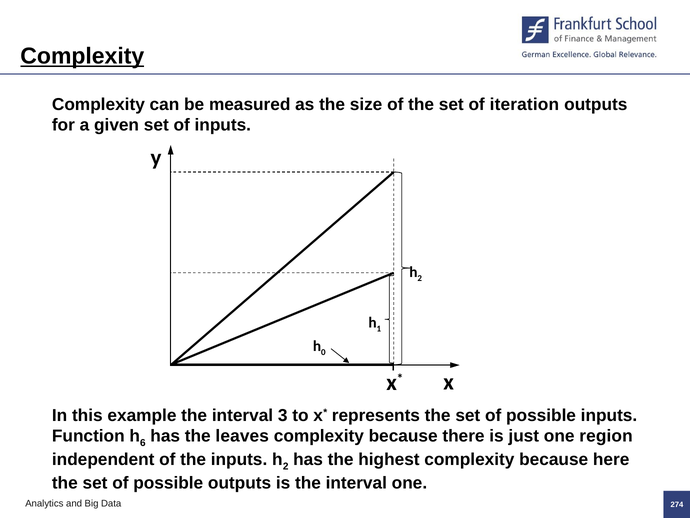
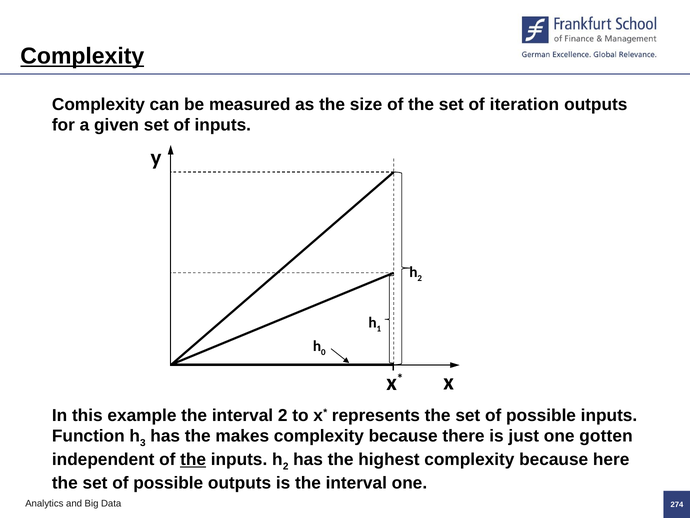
interval 3: 3 -> 2 (283, 415)
6: 6 -> 3 (143, 442)
leaves: leaves -> makes (242, 436)
region: region -> gotten (606, 436)
the underline: none -> present (193, 459)
